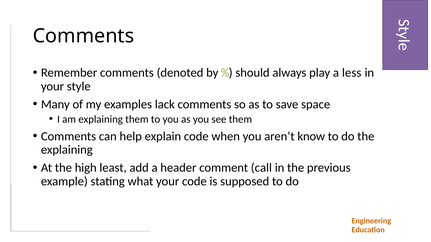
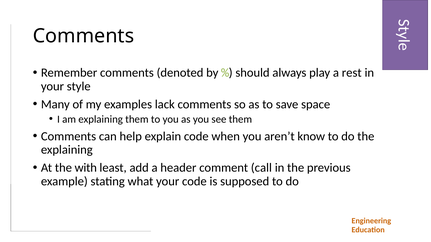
less: less -> rest (352, 73)
high: high -> with (86, 168)
